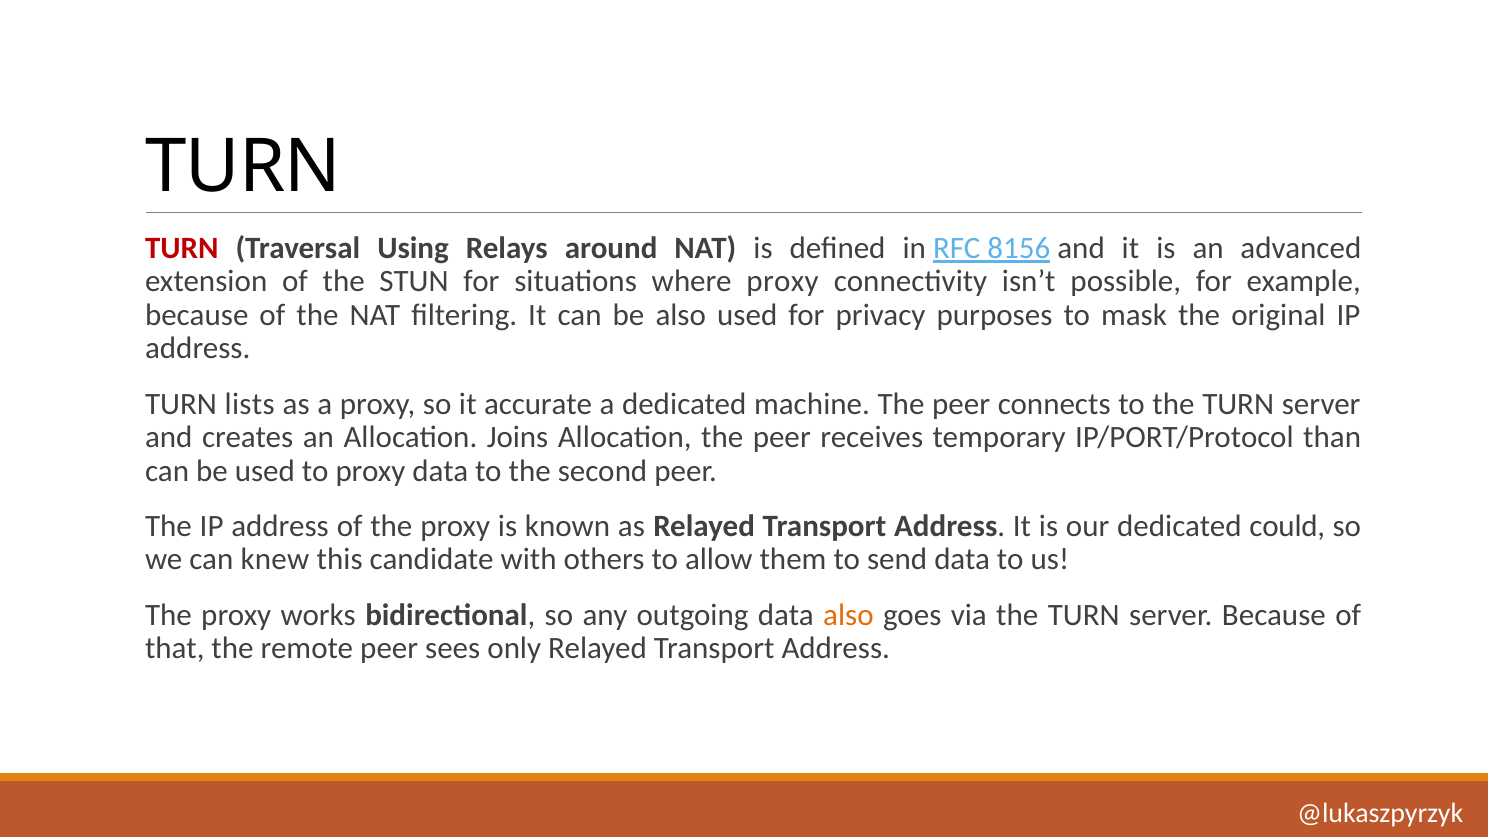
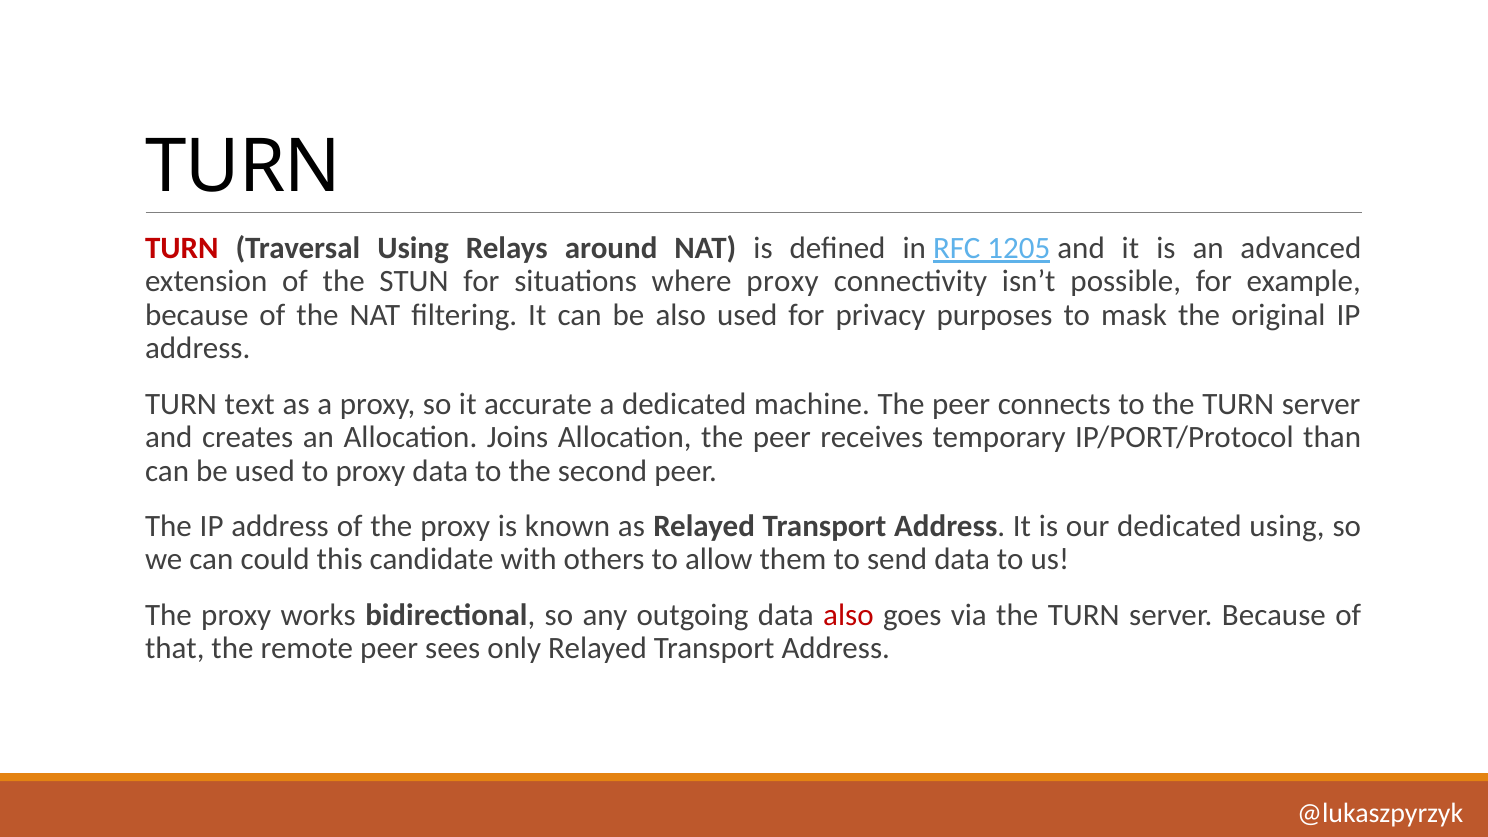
8156: 8156 -> 1205 (1019, 248)
lists: lists -> text (250, 404)
dedicated could: could -> using (1287, 526)
knew: knew -> could (275, 560)
also colour: orange -> red (848, 615)
